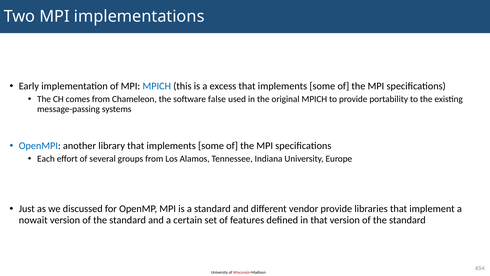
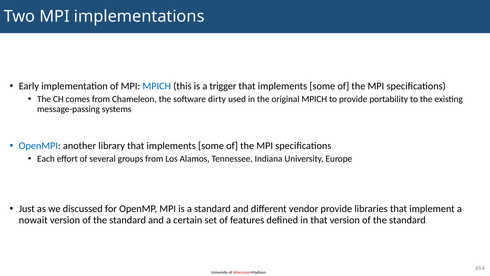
excess: excess -> trigger (223, 86)
false: false -> dirty (217, 99)
